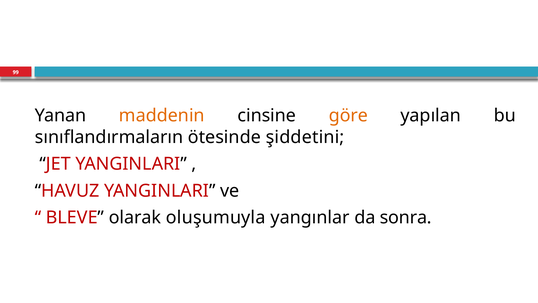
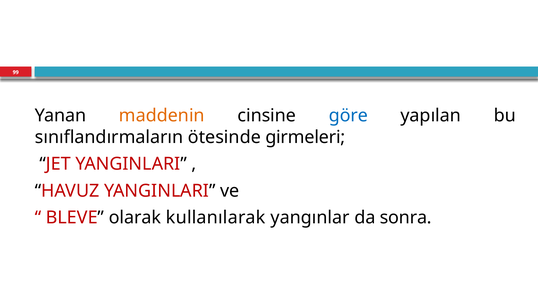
göre colour: orange -> blue (348, 116)
şiddetini: şiddetini -> girmeleri (305, 137)
oluşumuyla: oluşumuyla -> kullanılarak (216, 217)
